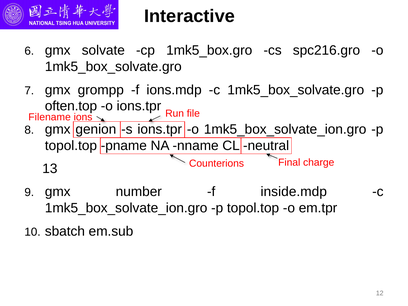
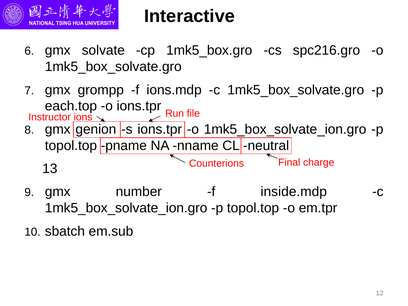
often.top: often.top -> each.top (71, 106)
Filename: Filename -> Instructor (50, 117)
